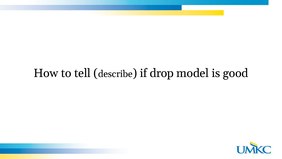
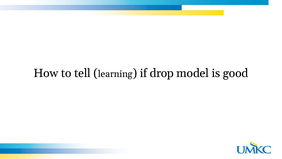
describe: describe -> learning (115, 74)
